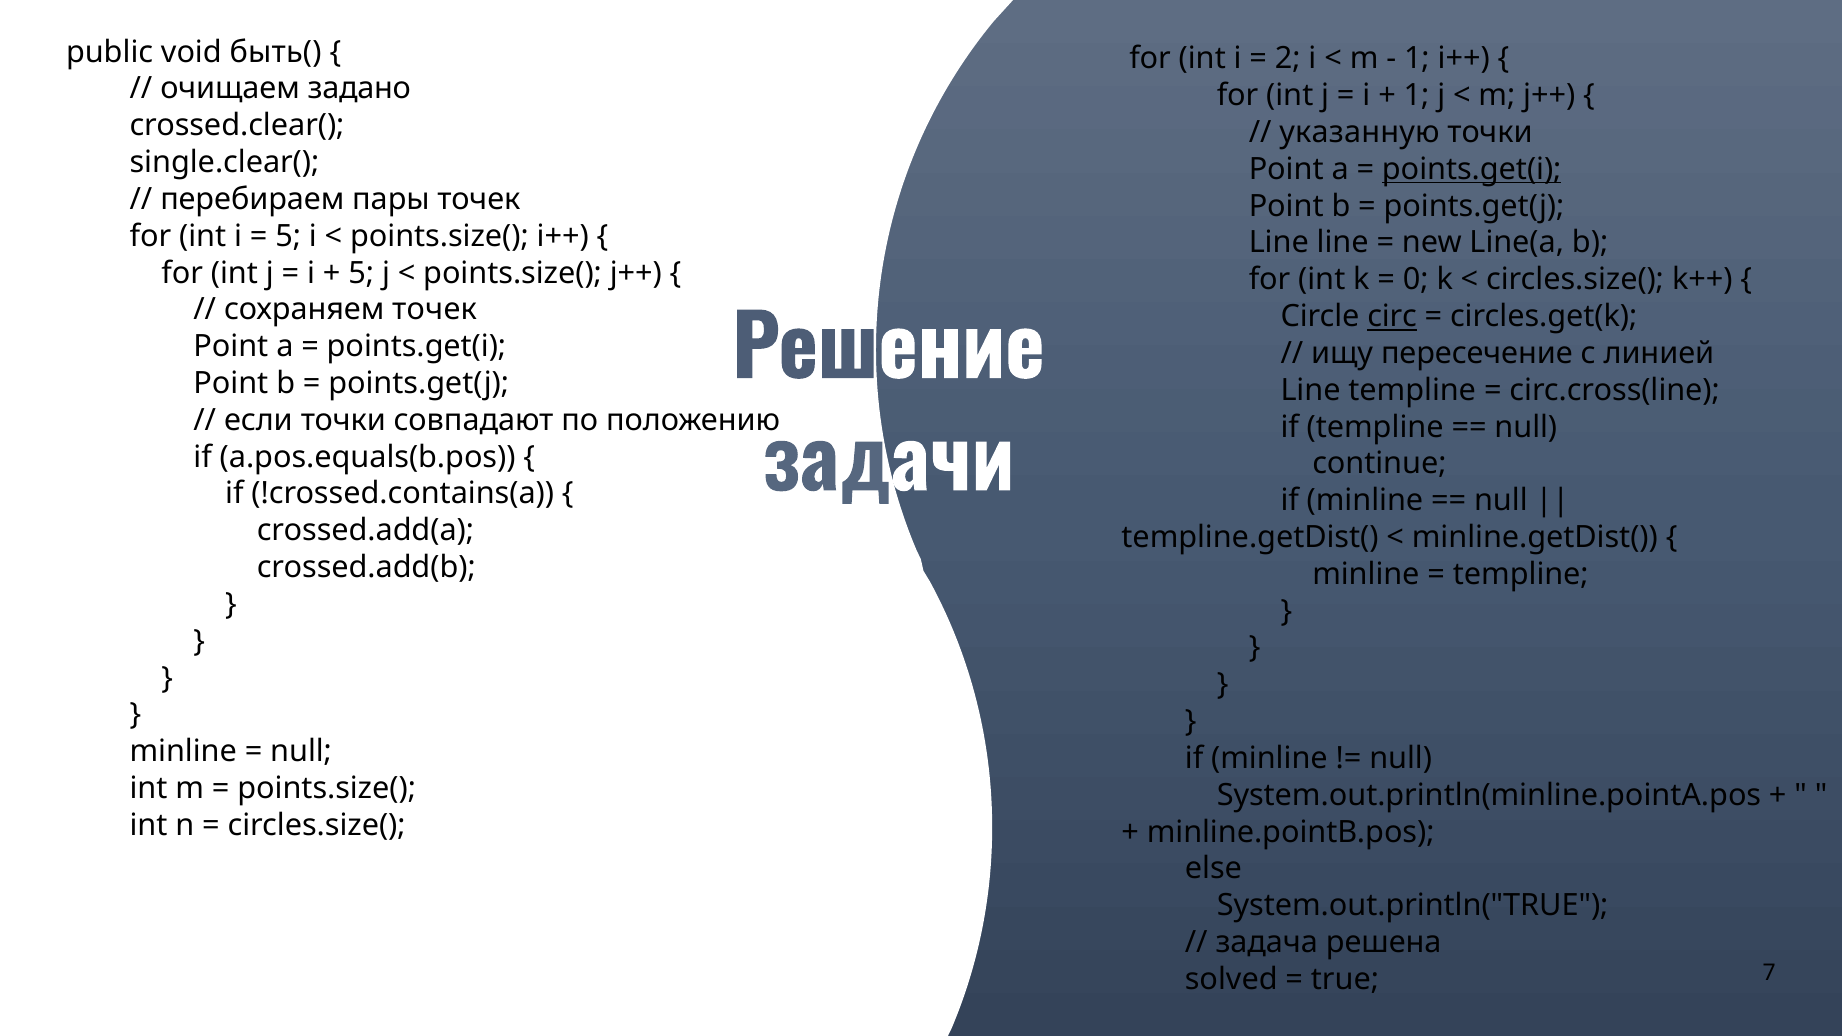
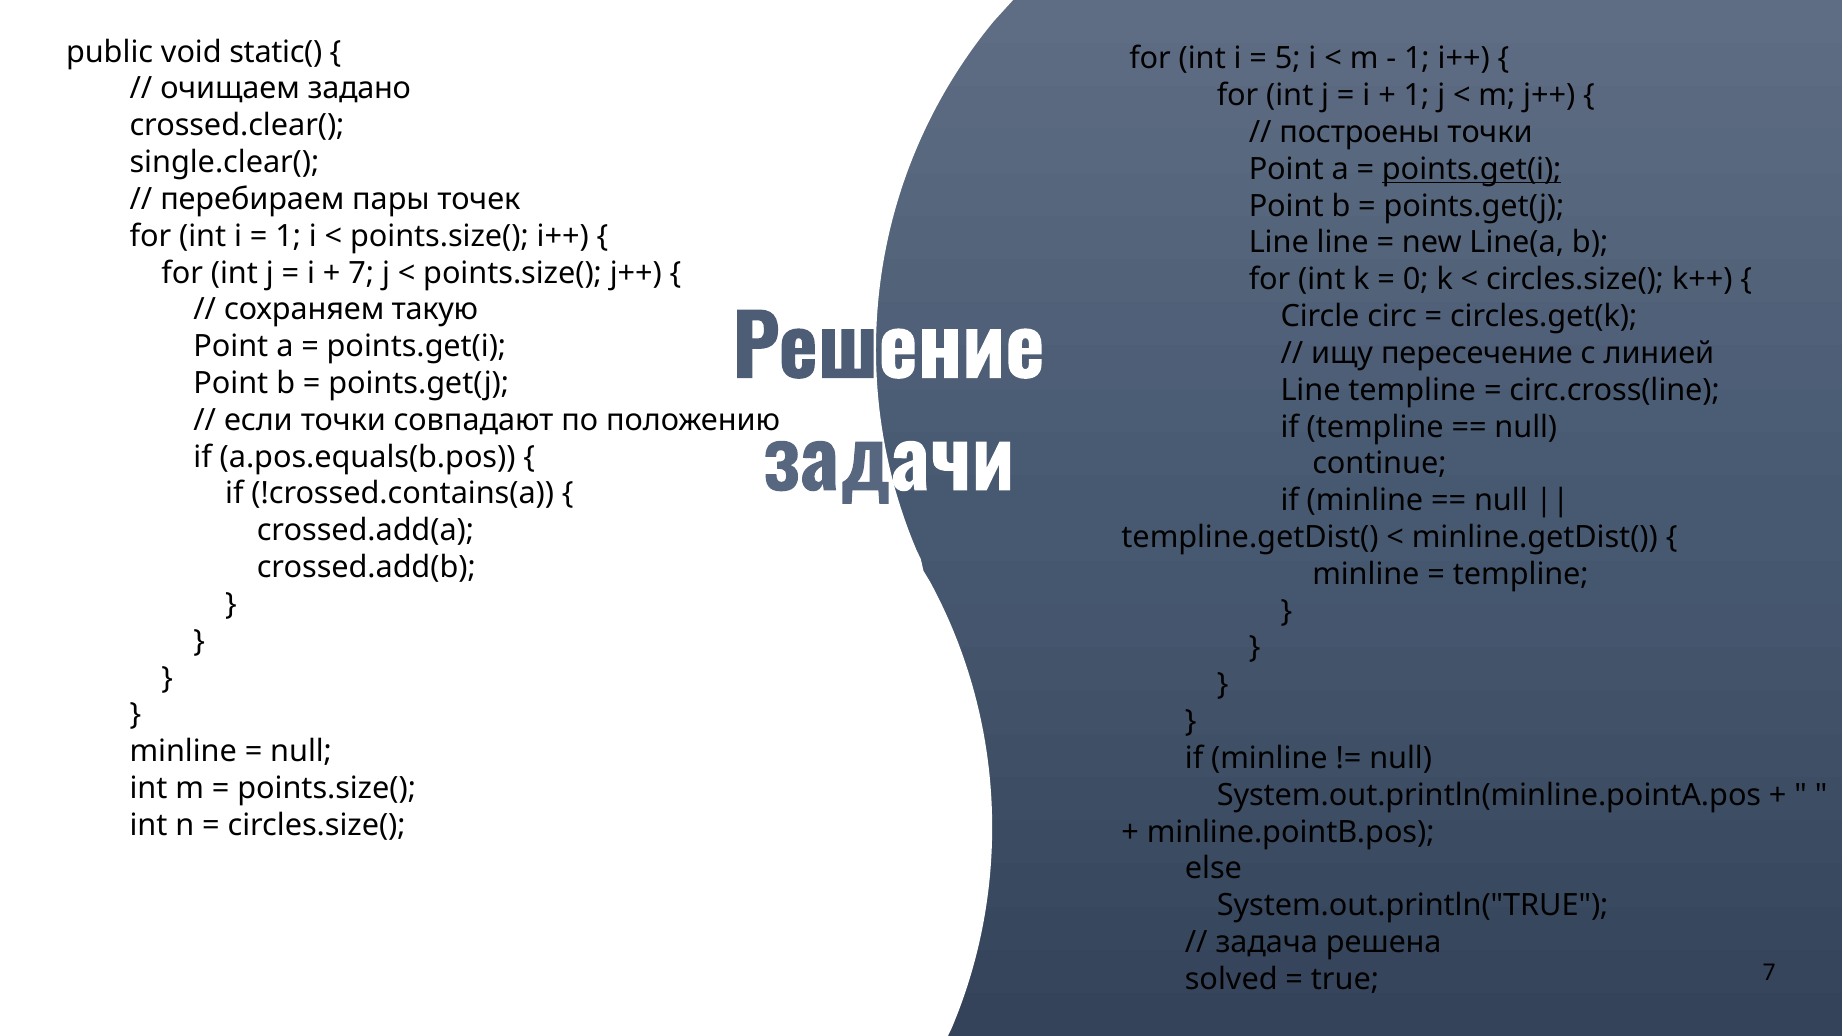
быть(: быть( -> static( (276, 52)
2: 2 -> 5 (1288, 59)
указанную: указанную -> построены (1360, 132)
5: 5 -> 1 (288, 236)
5: 5 -> 7 (361, 273)
сохраняем точек: точек -> такую (435, 310)
circ underline: present -> none (1392, 317)
